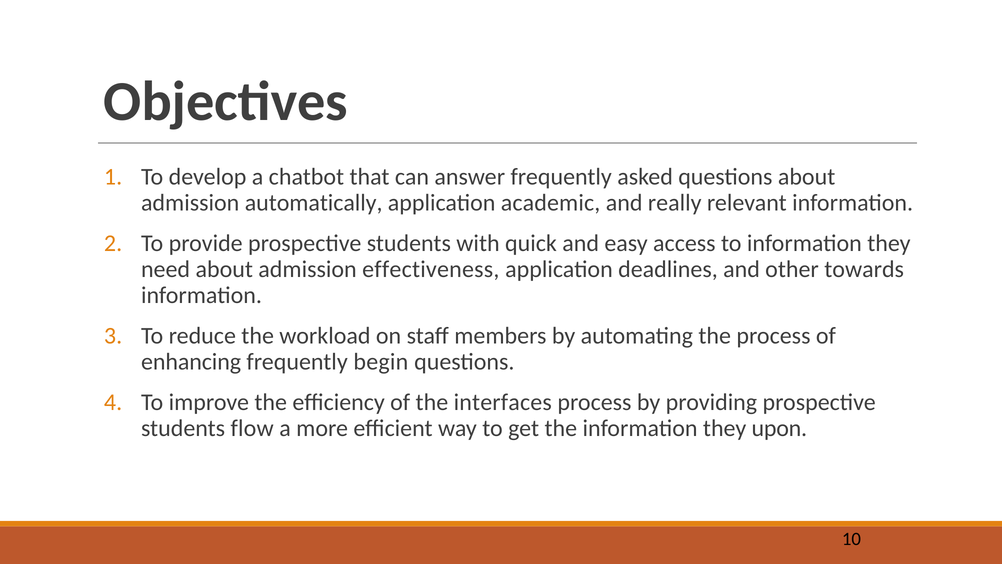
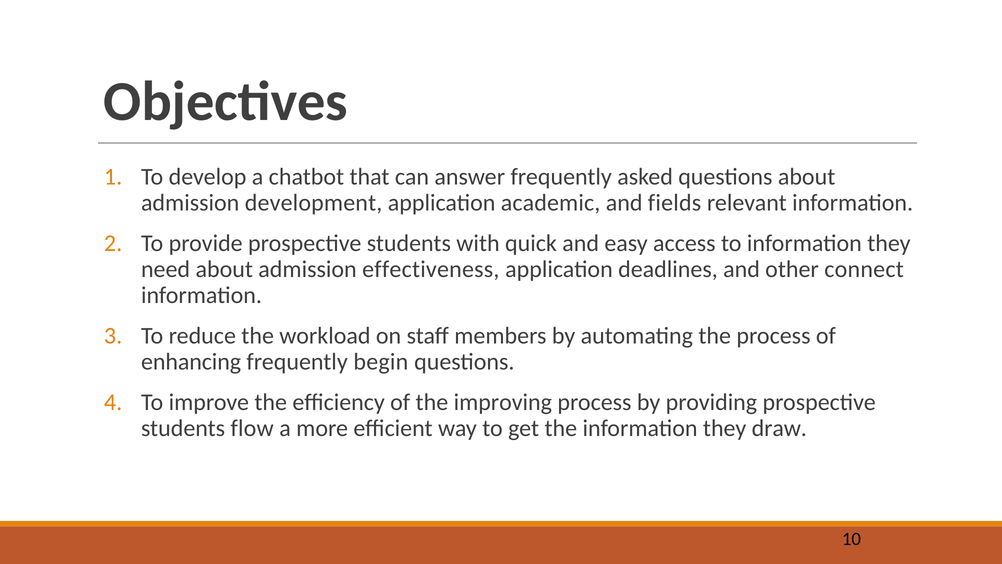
automatically: automatically -> development (314, 203)
really: really -> fields (675, 203)
towards: towards -> connect (864, 269)
interfaces: interfaces -> improving (503, 402)
upon: upon -> draw (779, 428)
